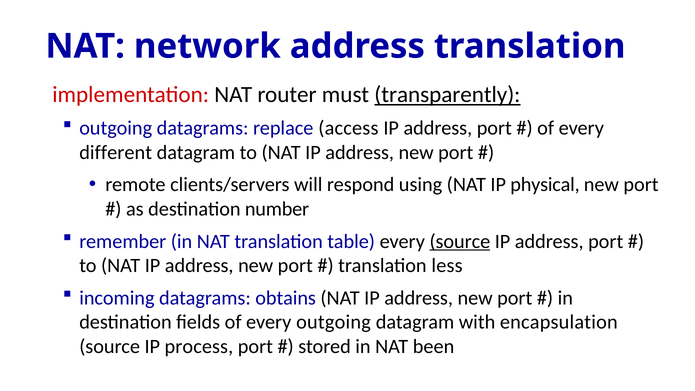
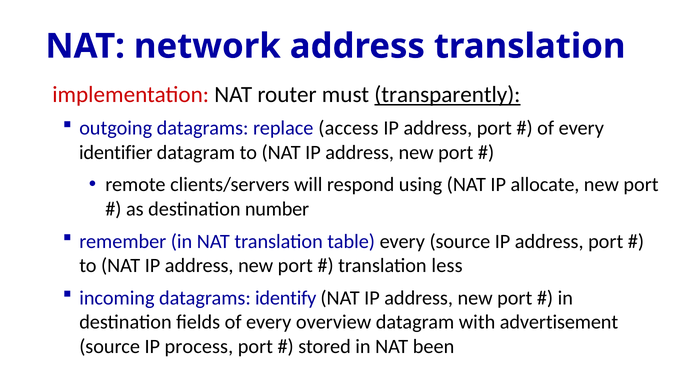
different: different -> identifier (116, 153)
physical: physical -> allocate (545, 185)
source underline: present -> none (460, 241)
obtains: obtains -> identify (286, 298)
every outgoing: outgoing -> overview (334, 322)
encapsulation: encapsulation -> advertisement (559, 322)
